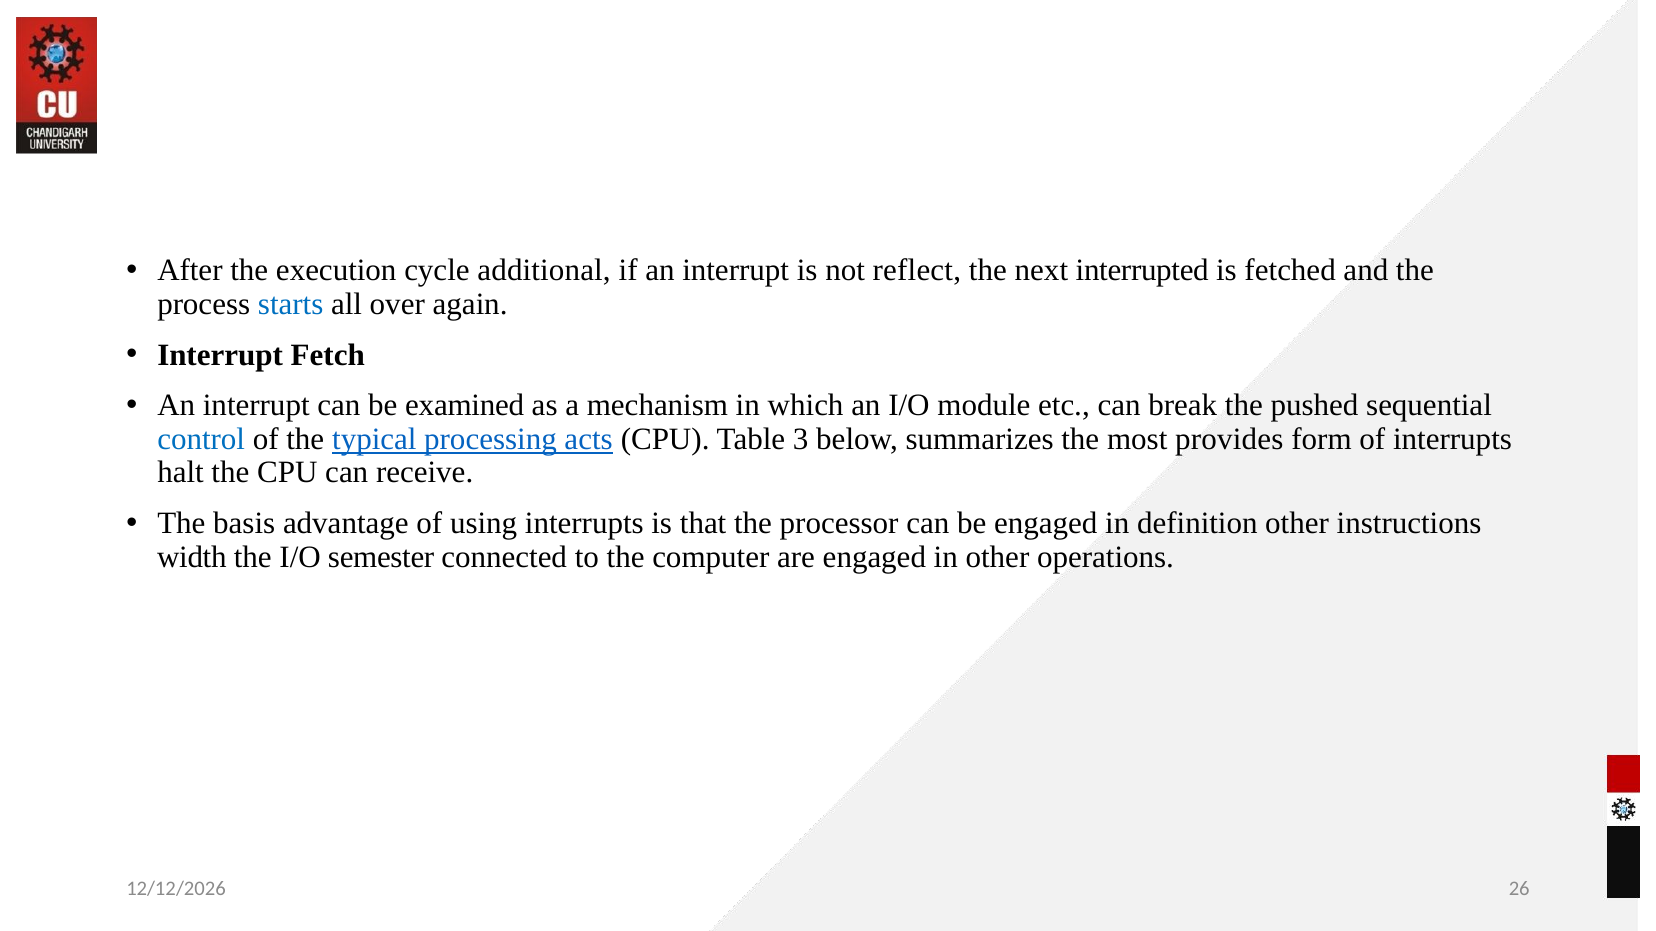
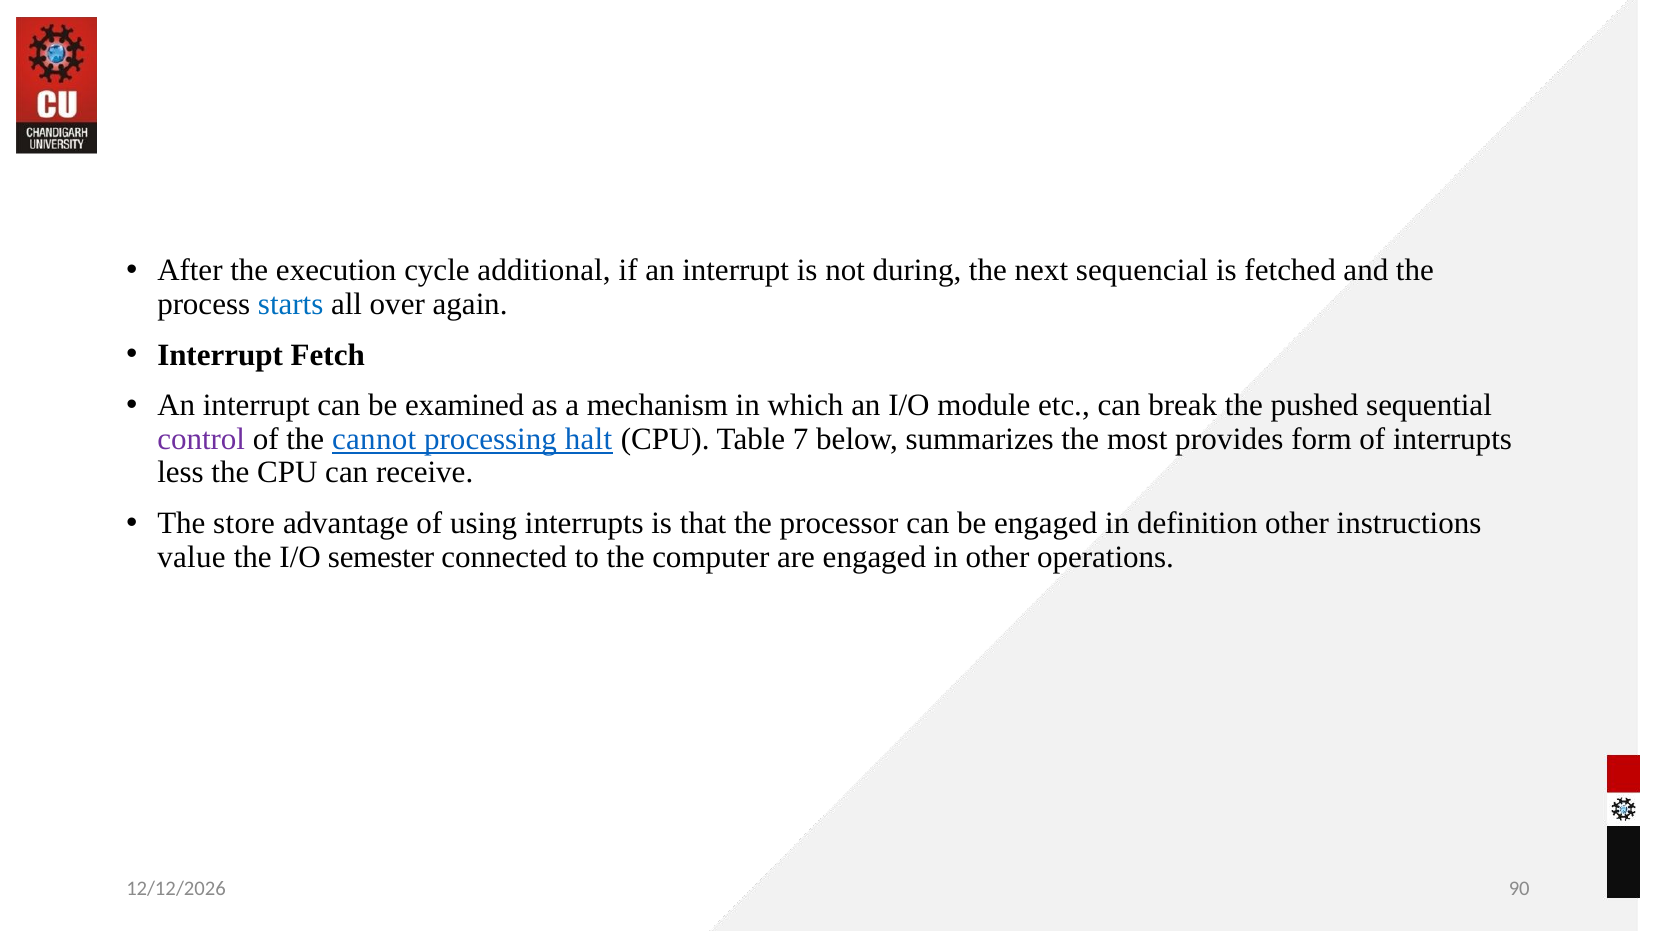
reflect: reflect -> during (917, 271)
interrupted: interrupted -> sequencial (1142, 271)
control colour: blue -> purple (201, 439)
typical: typical -> cannot (374, 439)
acts: acts -> halt (588, 439)
3: 3 -> 7 (801, 439)
halt: halt -> less (181, 473)
basis: basis -> store (244, 524)
width: width -> value (192, 557)
26: 26 -> 90 (1519, 889)
